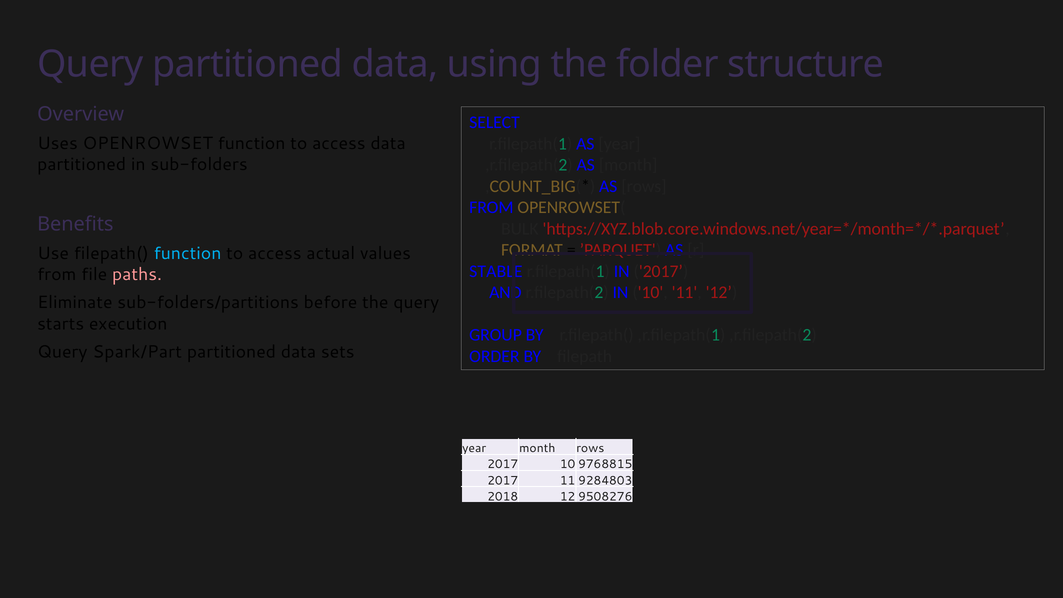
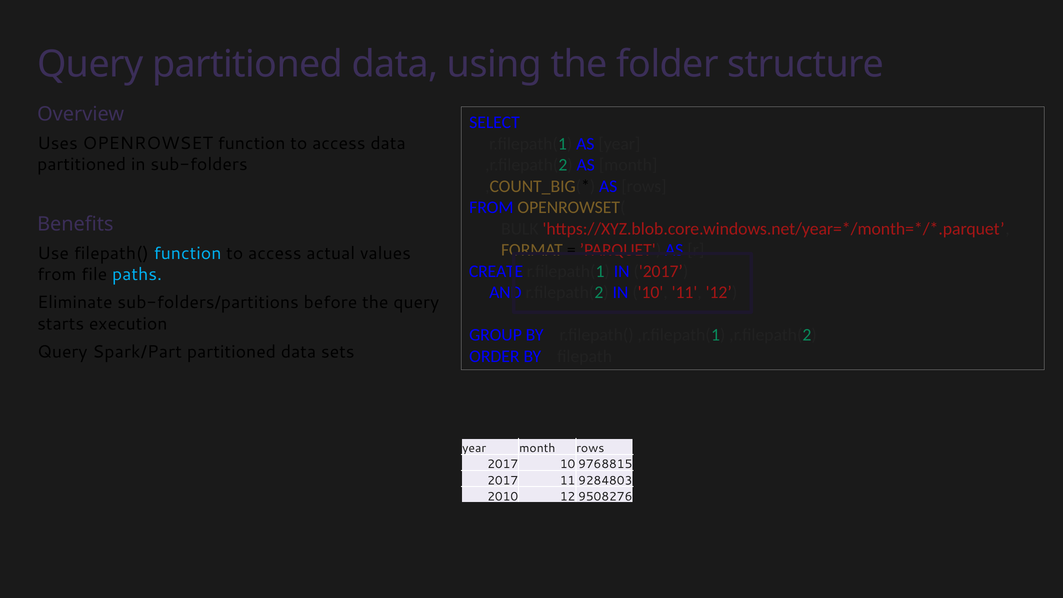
STABLE: STABLE -> CREATE (496, 271)
paths colour: pink -> light blue (137, 275)
2018: 2018 -> 2010 (503, 496)
